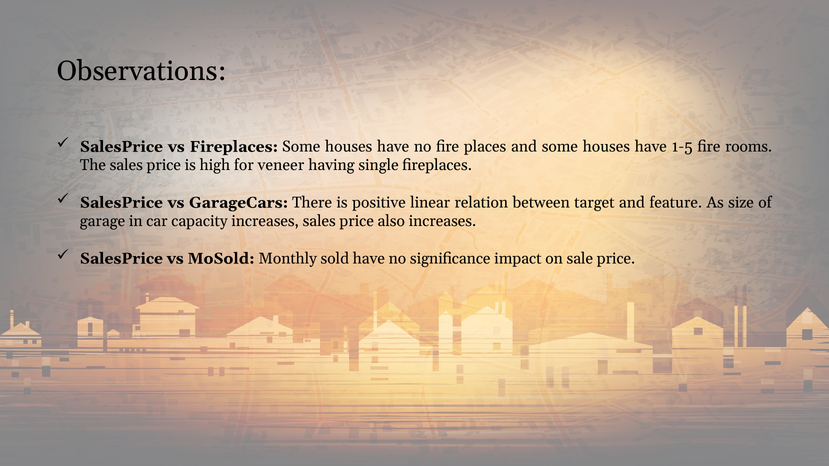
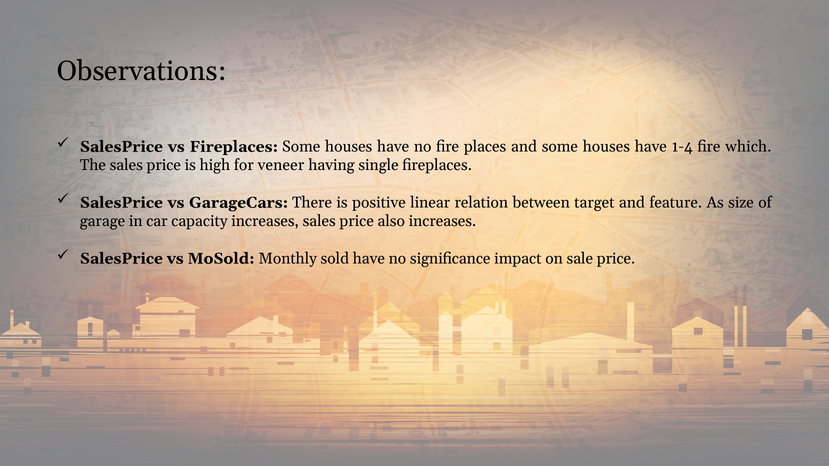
1-5: 1-5 -> 1-4 (682, 147)
rooms: rooms -> which (748, 147)
